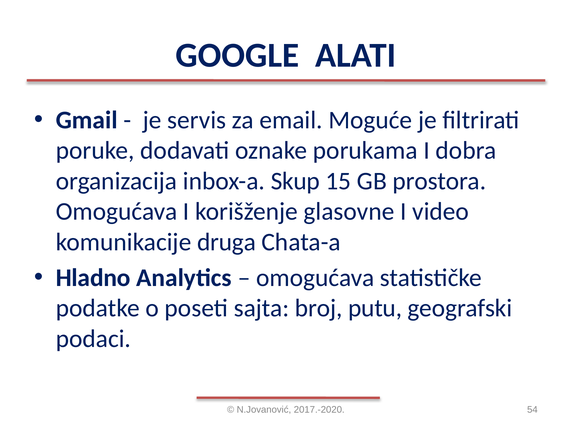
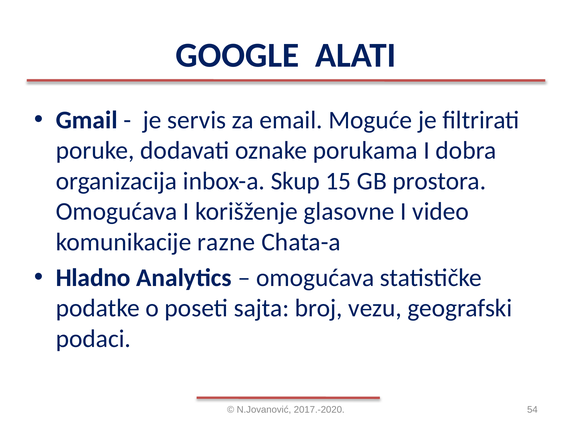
druga: druga -> razne (226, 242)
putu: putu -> vezu (375, 308)
